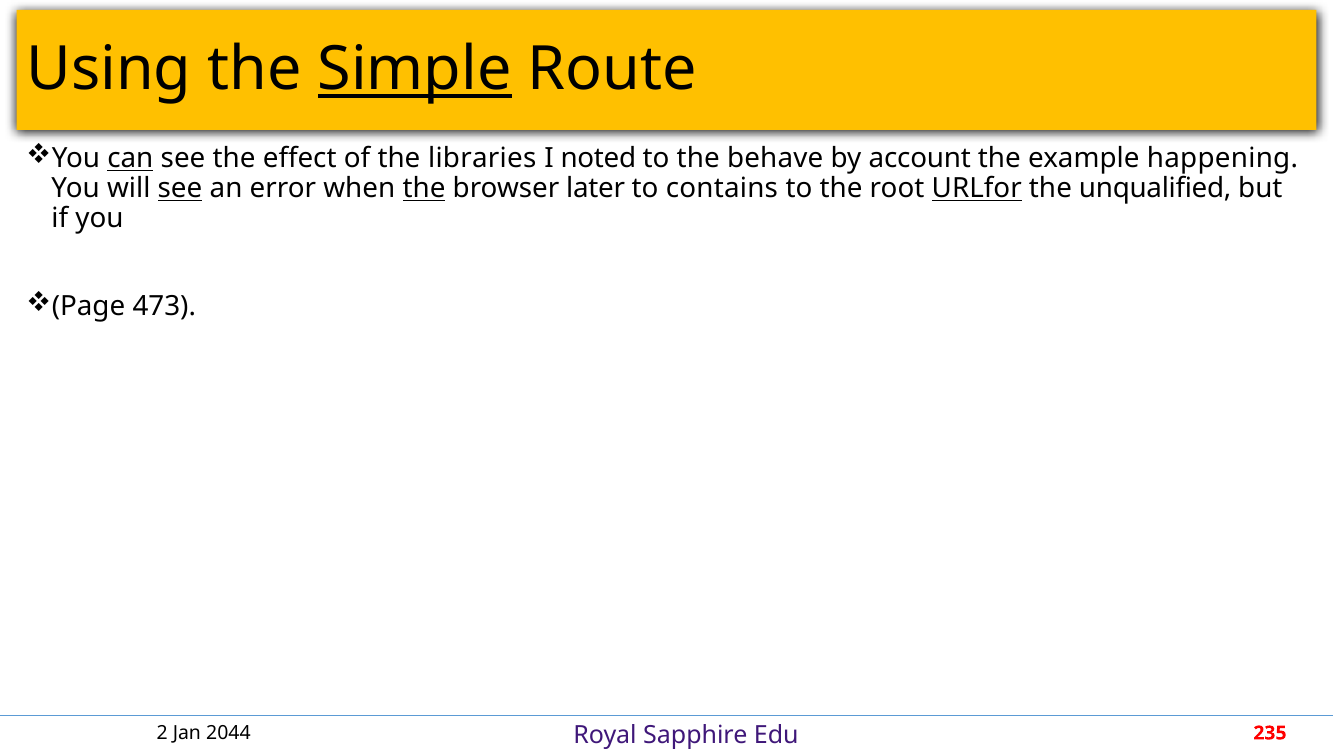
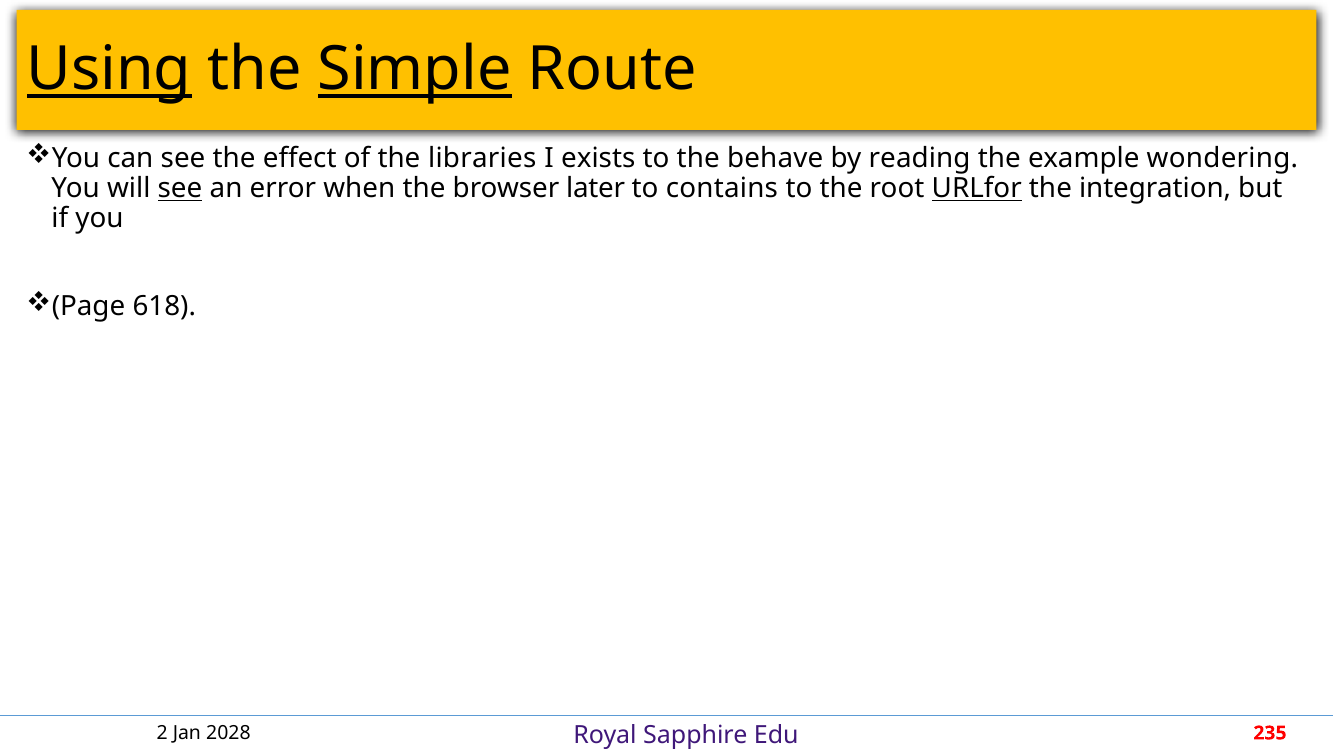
Using underline: none -> present (109, 69)
can underline: present -> none (130, 158)
noted: noted -> exists (598, 158)
account: account -> reading (920, 158)
happening: happening -> wondering (1222, 158)
the underline: present -> none (424, 188)
unqualified: unqualified -> integration (1155, 188)
473: 473 -> 618 (164, 306)
2044: 2044 -> 2028 (228, 733)
